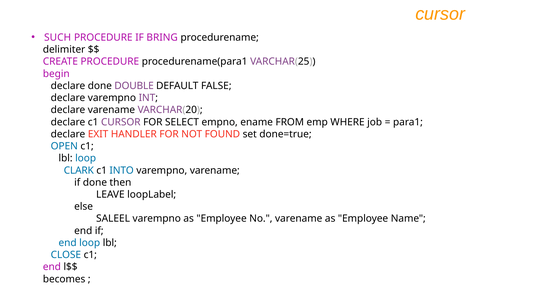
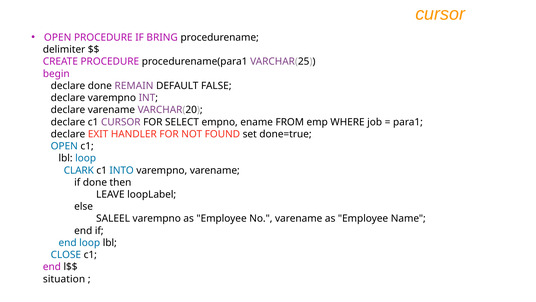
SUCH: SUCH -> OPEN (58, 37)
DOUBLE: DOUBLE -> REMAIN (134, 86)
becomes: becomes -> situation (64, 279)
